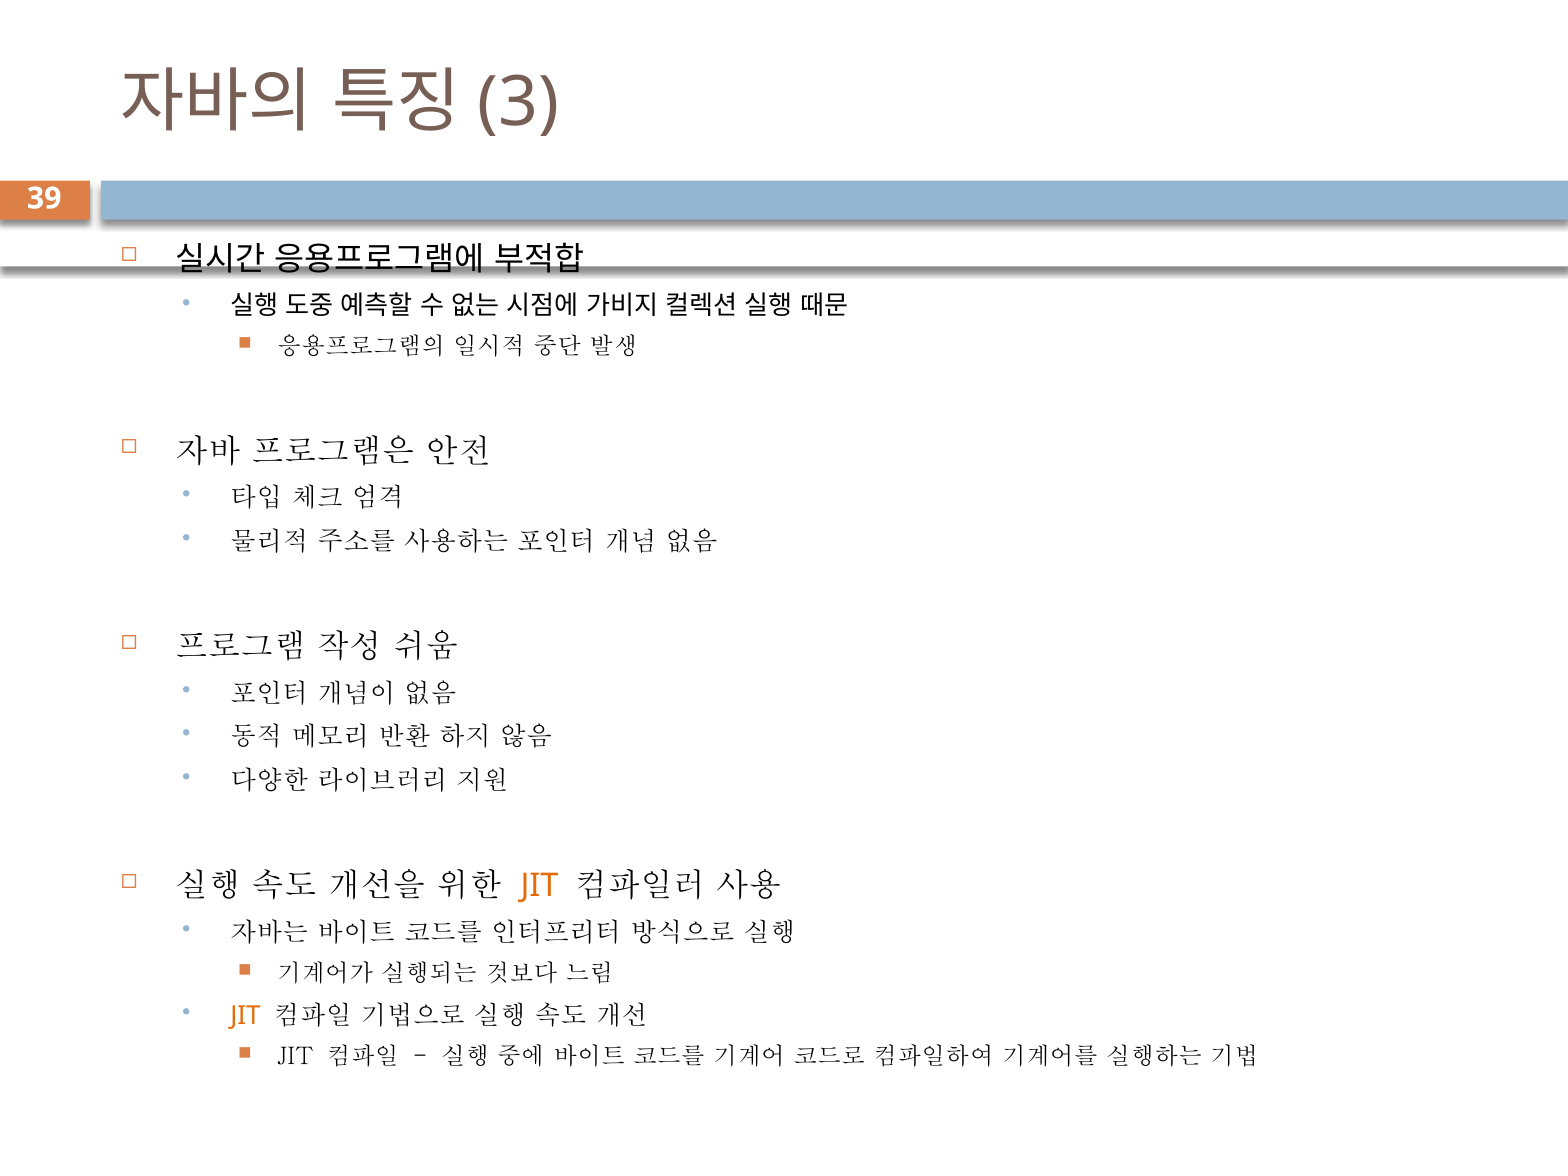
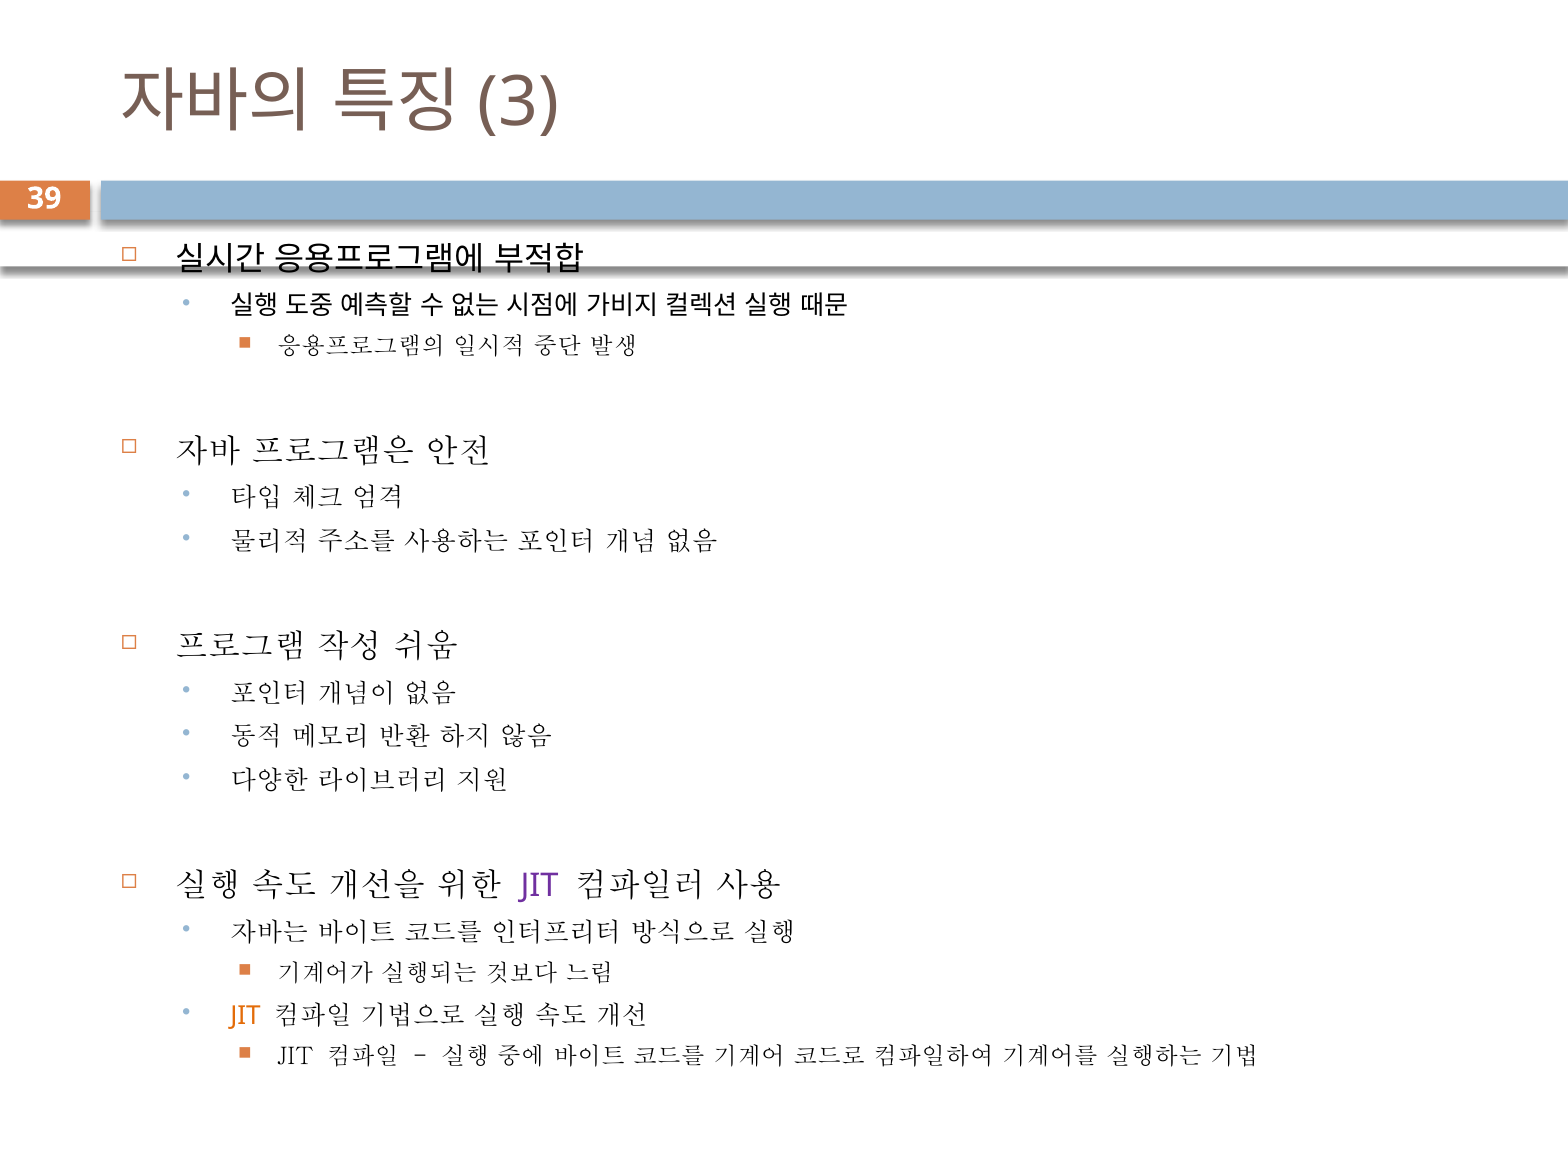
JIT colour: orange -> purple (540, 886)
